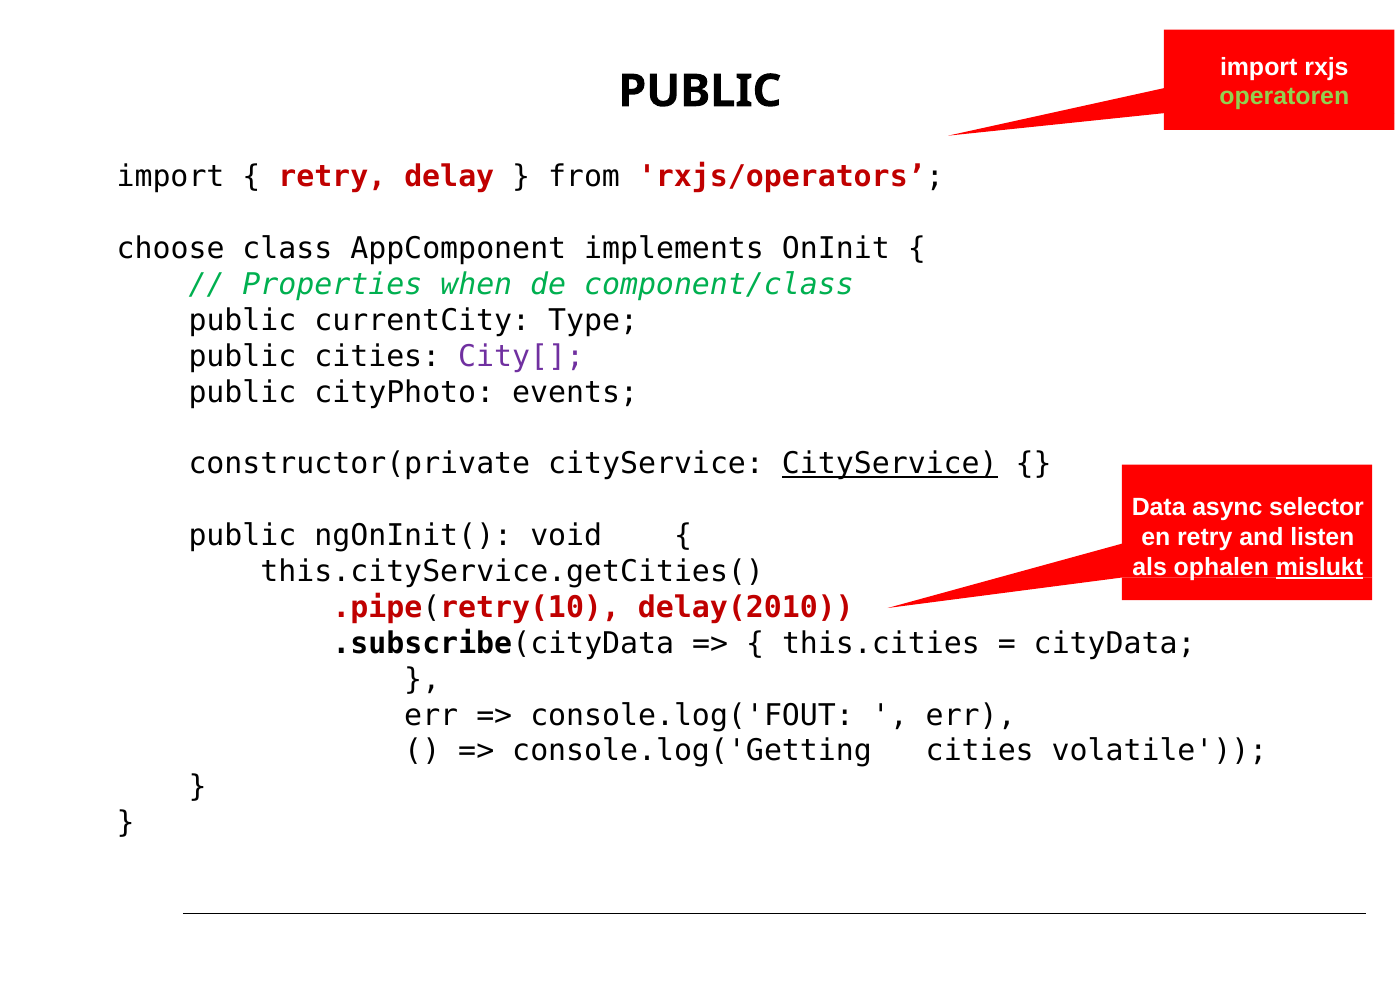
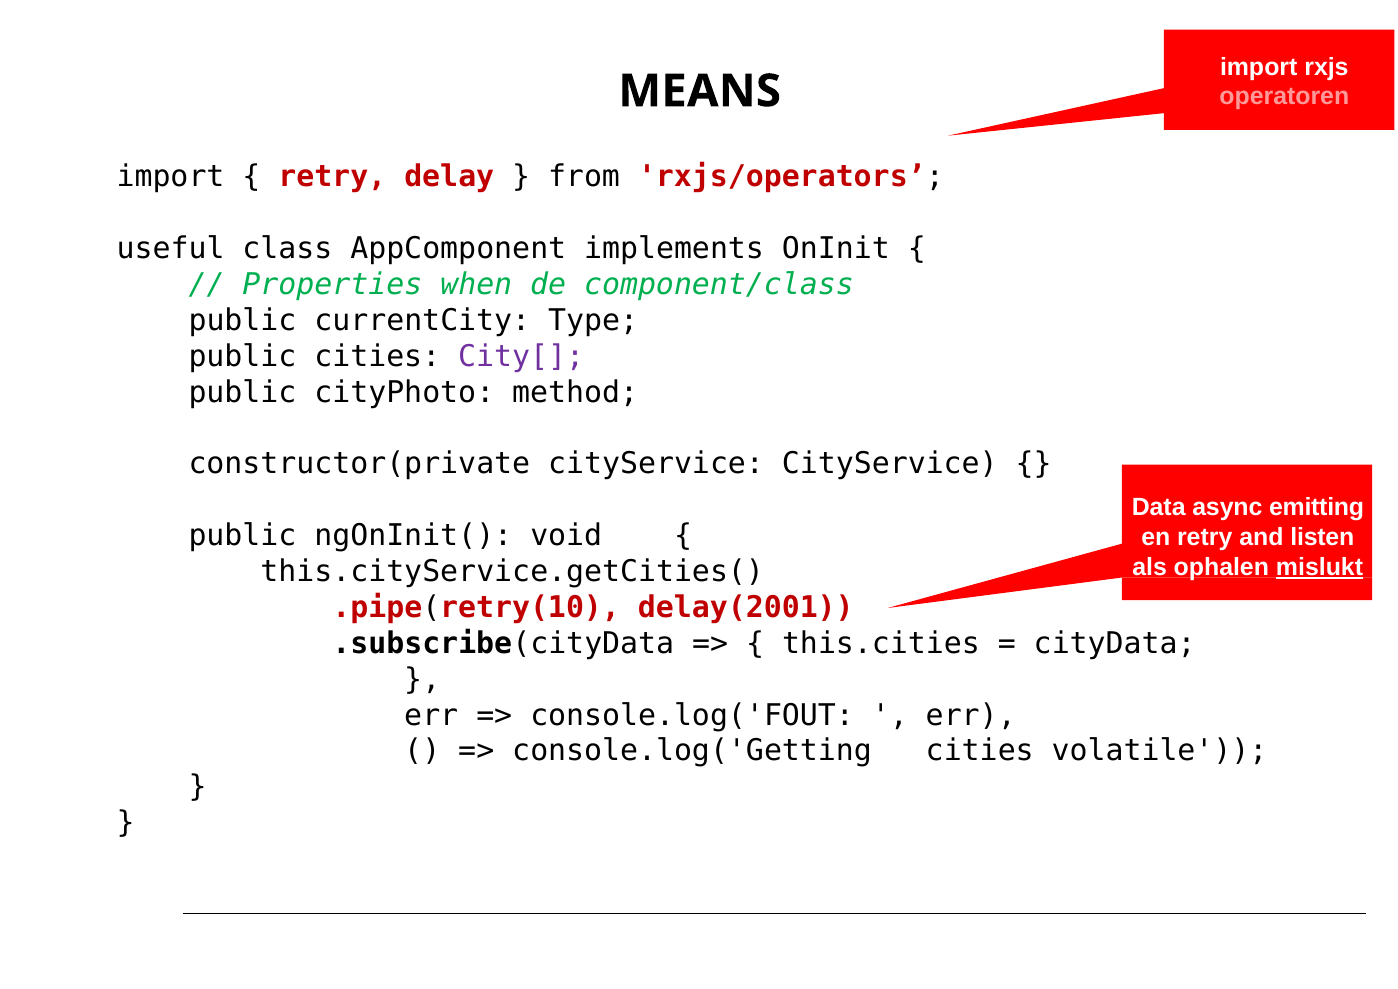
PUBLIC: PUBLIC -> MEANS (700, 91)
operatoren colour: light green -> pink (1284, 97)
choose: choose -> useful (171, 249)
events: events -> method (575, 392)
CityService underline: present -> none (890, 464)
selector: selector -> emitting (1317, 508)
delay(2010: delay(2010 -> delay(2001 (746, 607)
